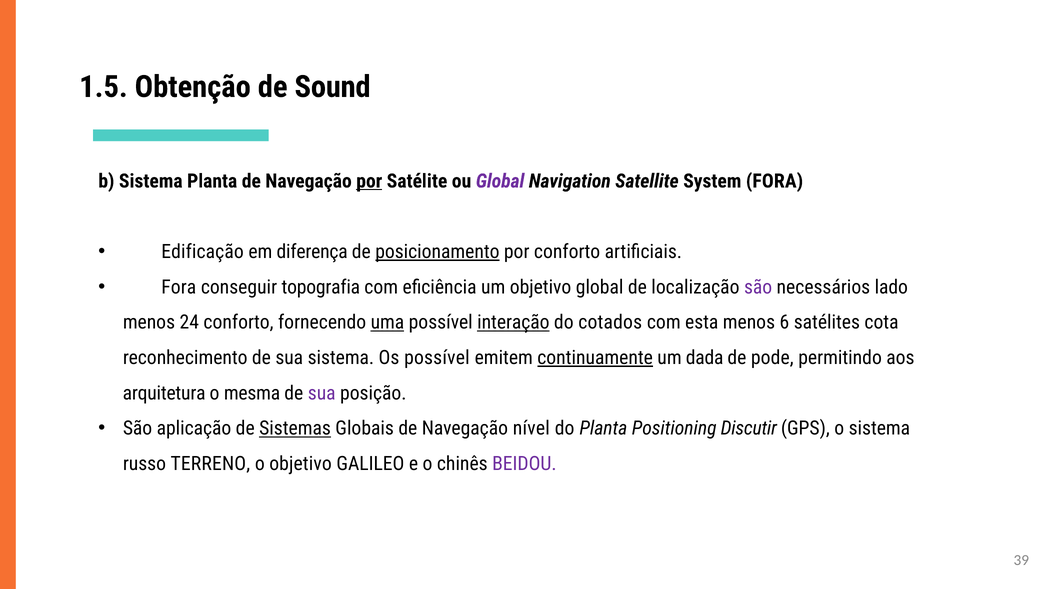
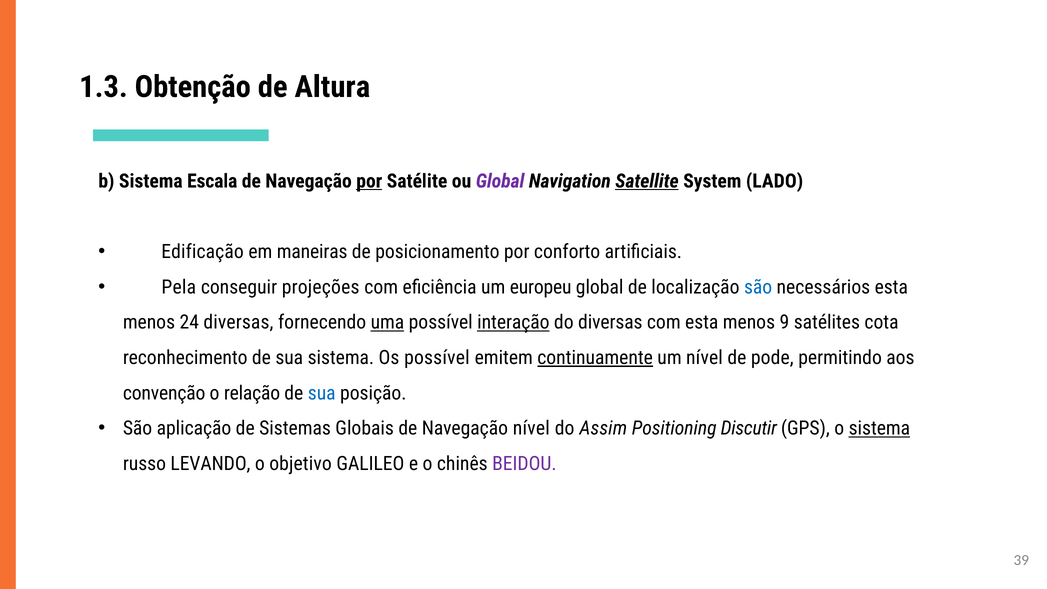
1.5: 1.5 -> 1.3 (103, 87)
Sound: Sound -> Altura (332, 87)
Sistema Planta: Planta -> Escala (212, 181)
Satellite underline: none -> present (647, 181)
System FORA: FORA -> LADO (775, 181)
diferença: diferença -> maneiras (312, 252)
posicionamento underline: present -> none (437, 252)
Fora: Fora -> Pela (179, 287)
topografia: topografia -> projeções (321, 287)
um objetivo: objetivo -> europeu (541, 287)
são colour: purple -> blue (758, 287)
necessários lado: lado -> esta (891, 287)
24 conforto: conforto -> diversas (238, 322)
do cotados: cotados -> diversas (610, 322)
6: 6 -> 9 (784, 322)
um dada: dada -> nível (704, 358)
arquitetura: arquitetura -> convenção (164, 393)
mesma: mesma -> relação (252, 393)
sua colour: purple -> blue (322, 393)
Sistemas underline: present -> none (295, 428)
do Planta: Planta -> Assim (603, 428)
sistema underline: none -> present (879, 428)
TERRENO: TERRENO -> LEVANDO (210, 464)
